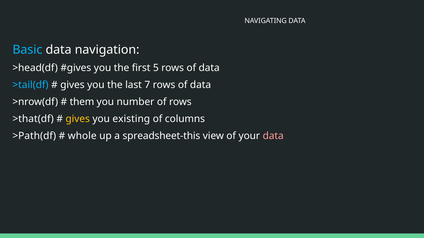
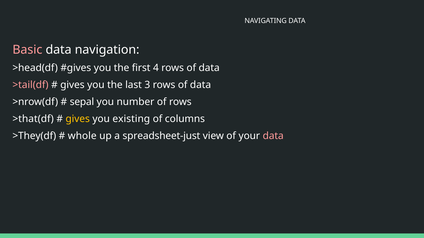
Basic colour: light blue -> pink (27, 50)
5: 5 -> 4 (156, 68)
>tail(df colour: light blue -> pink (30, 85)
7: 7 -> 3 (147, 85)
them: them -> sepal (82, 102)
>Path(df: >Path(df -> >They(df (34, 136)
spreadsheet-this: spreadsheet-this -> spreadsheet-just (161, 136)
